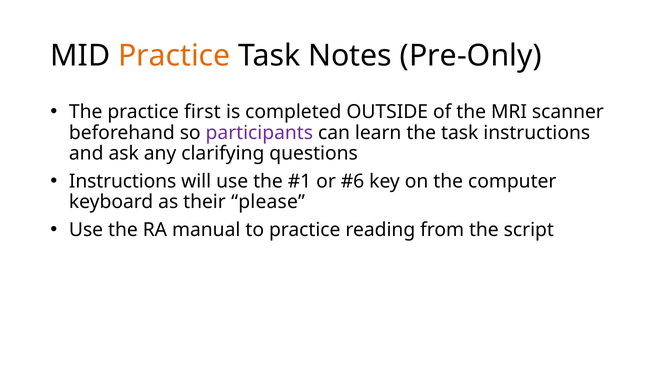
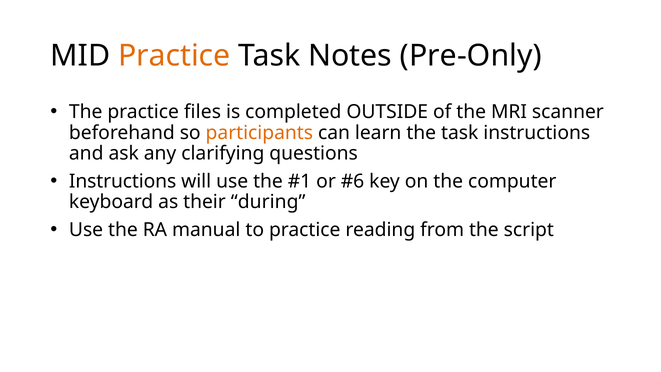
first: first -> files (202, 112)
participants colour: purple -> orange (259, 133)
please: please -> during (268, 202)
